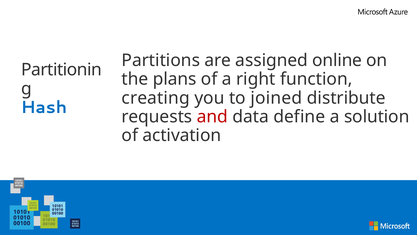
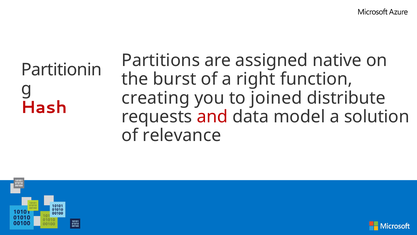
online: online -> native (337, 60)
plans: plans -> burst (175, 79)
Hash colour: blue -> red (44, 107)
define: define -> model (299, 117)
activation: activation -> relevance (182, 135)
